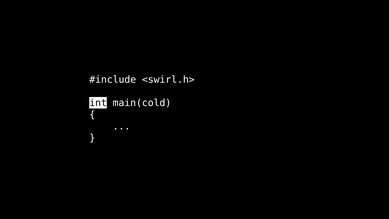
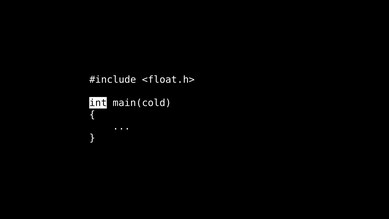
<swirl.h>: <swirl.h> -> <float.h> (168, 80)
